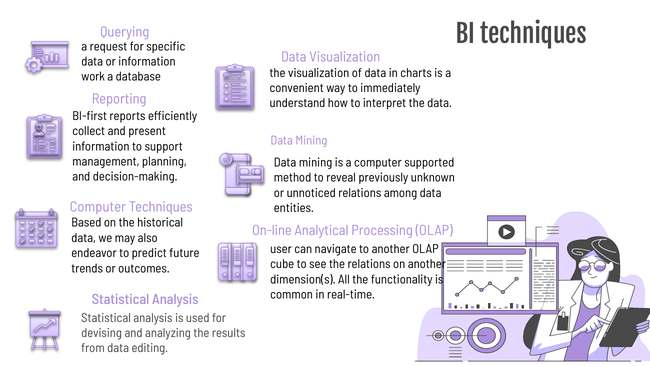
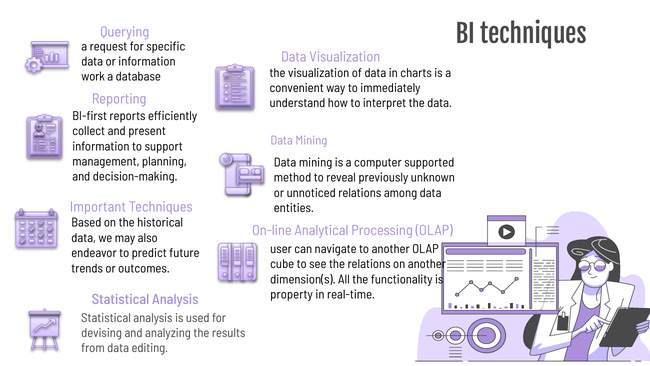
Computer: Computer -> Important (98, 207)
common: common -> property (292, 294)
